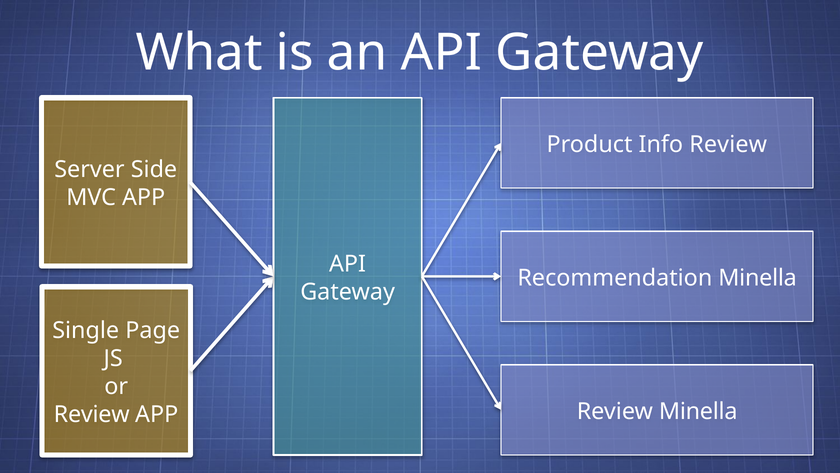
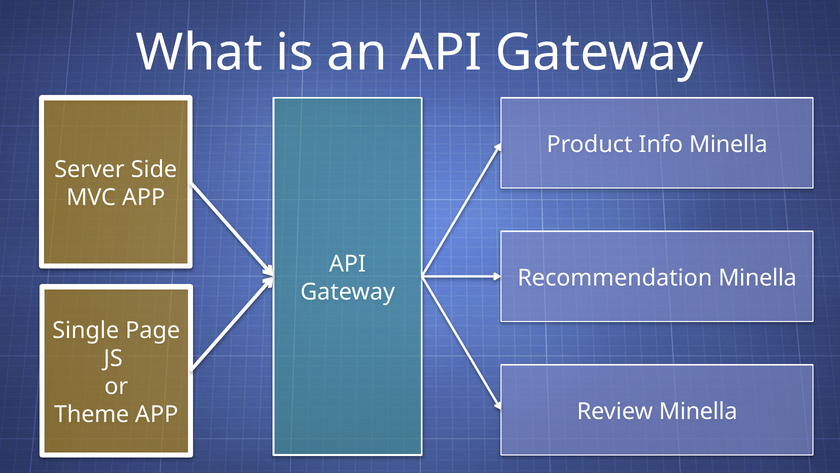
Info Review: Review -> Minella (728, 144)
Review: Review -> Theme (92, 414)
